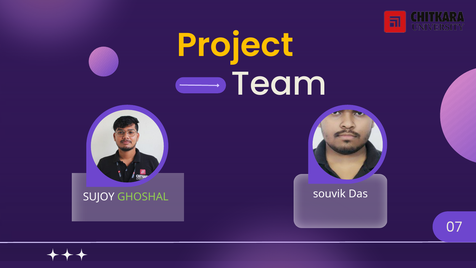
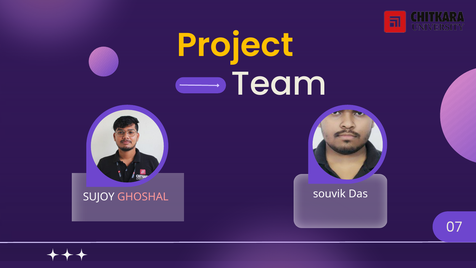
GHOSHAL colour: light green -> pink (143, 197)
